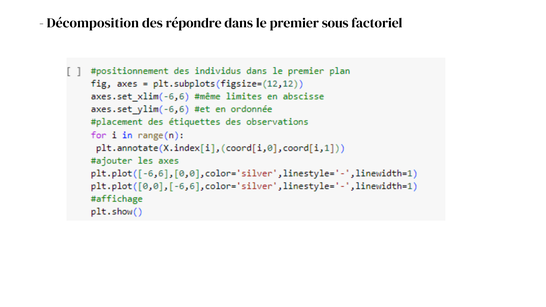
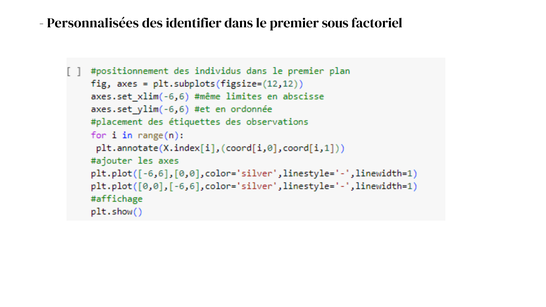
Décomposition: Décomposition -> Personnalisées (93, 23)
répondre: répondre -> identifier (194, 23)
